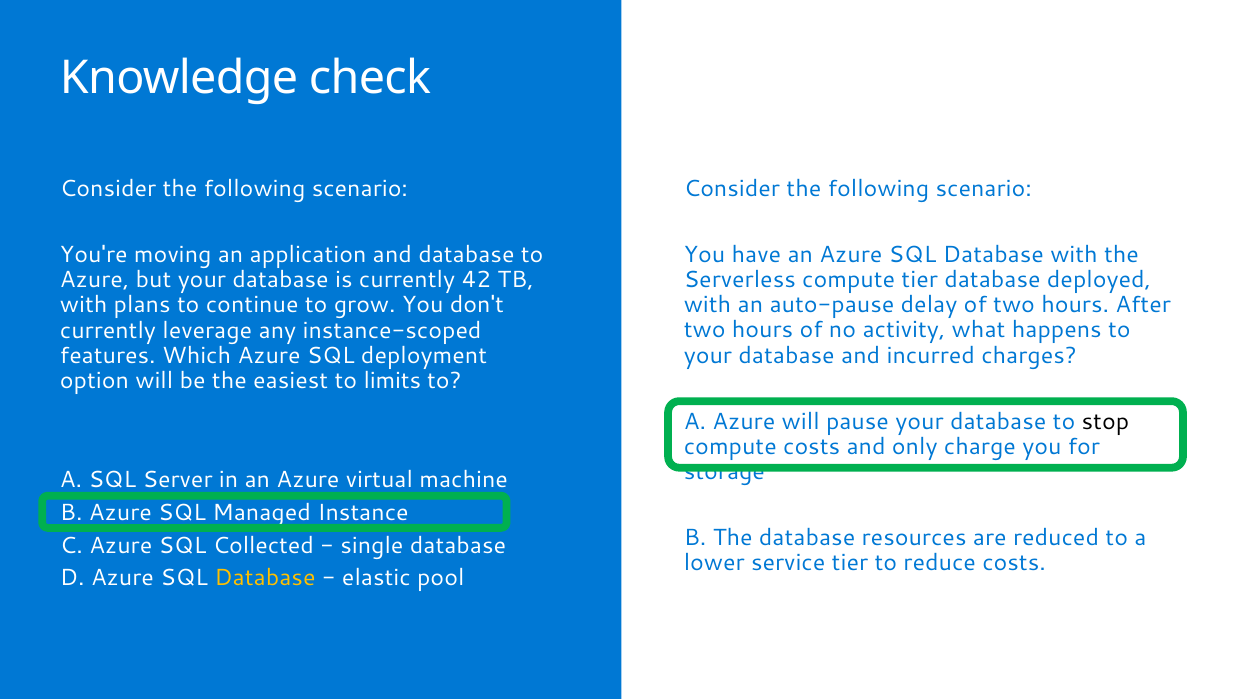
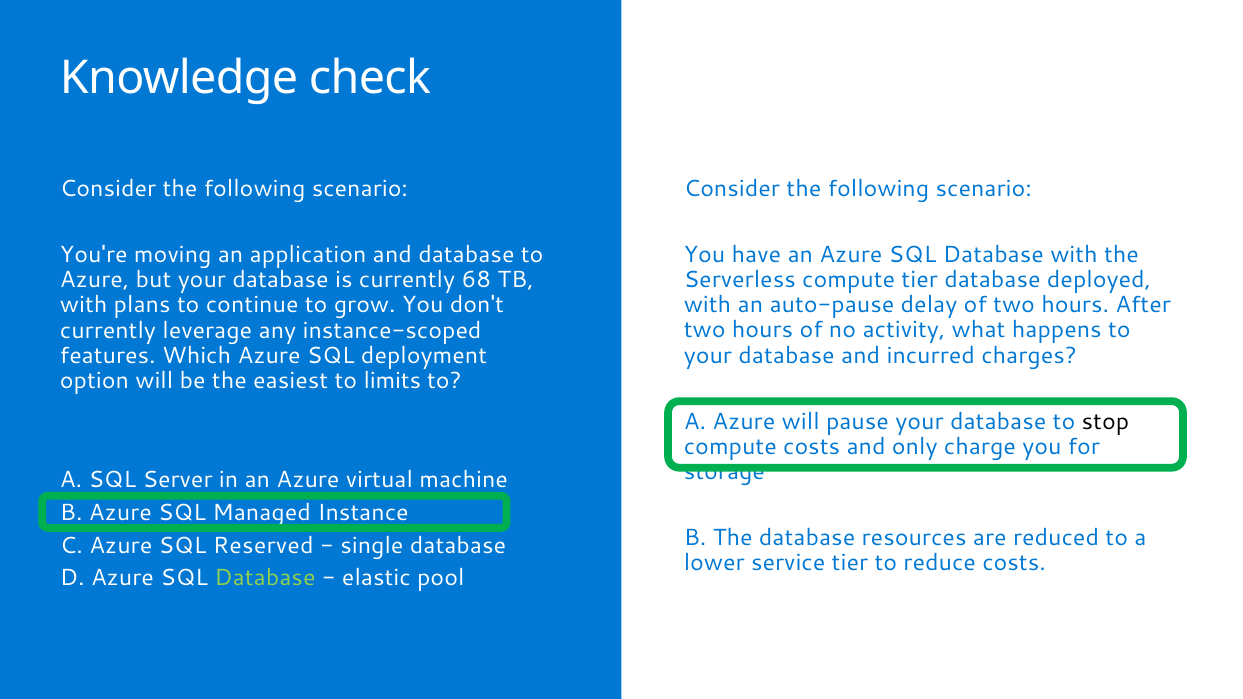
42: 42 -> 68 (476, 280)
Collected: Collected -> Reserved (263, 545)
Database colour: yellow -> light green (265, 578)
